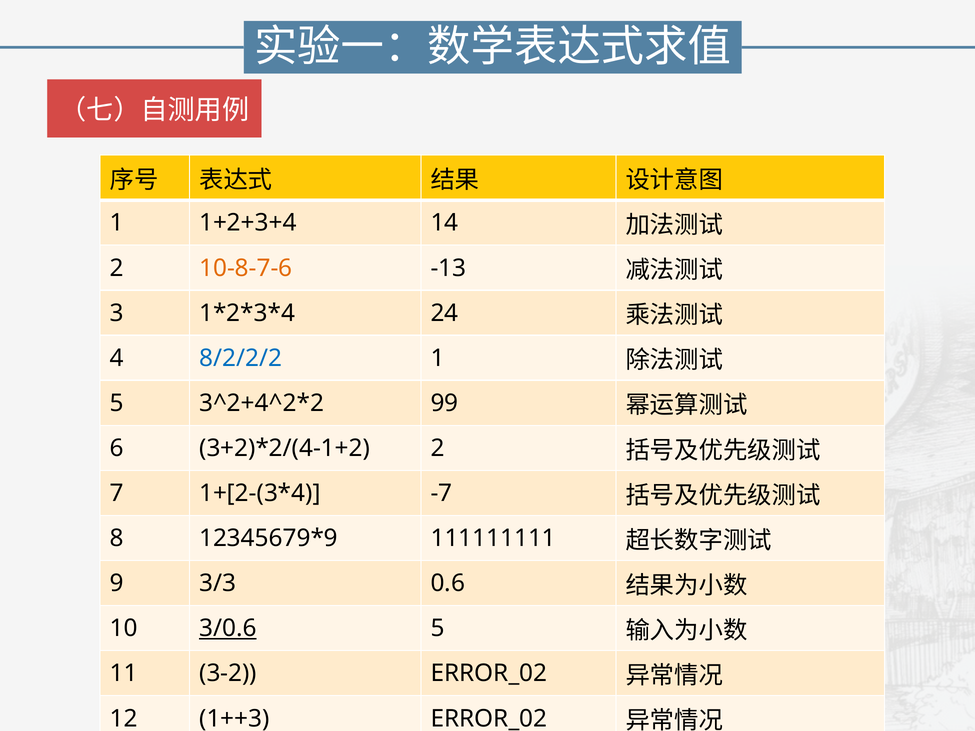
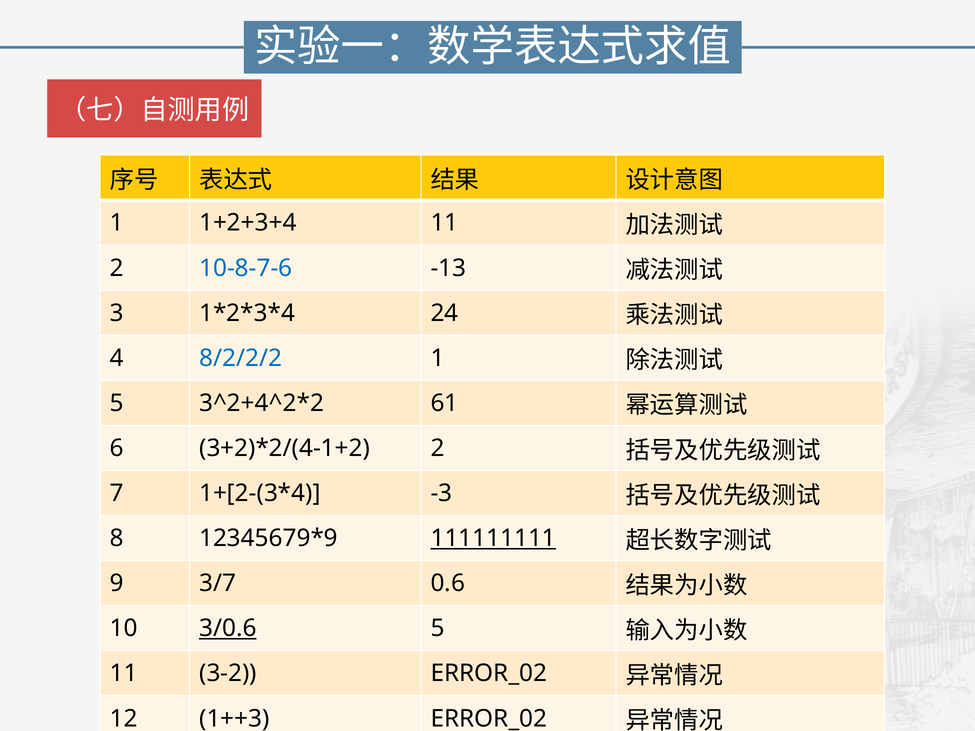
1+2+3+4 14: 14 -> 11 (445, 223)
10-8-7-6 colour: orange -> blue (246, 268)
99: 99 -> 61 (445, 403)
-7: -7 -> -3 (441, 493)
111111111 underline: none -> present (493, 538)
3/3: 3/3 -> 3/7 (218, 584)
